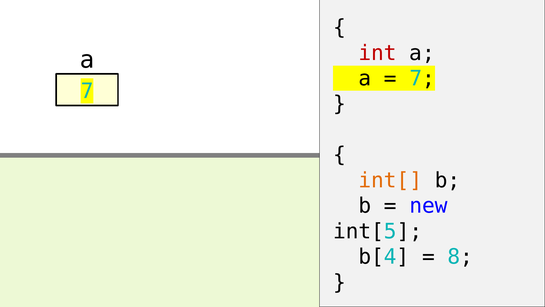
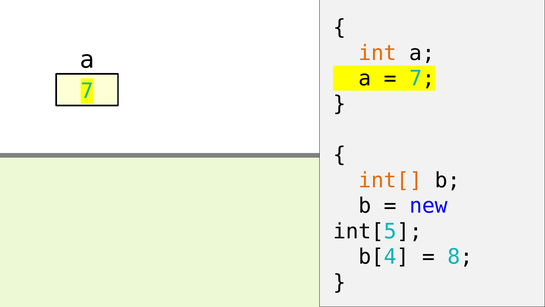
int colour: red -> orange (378, 53)
